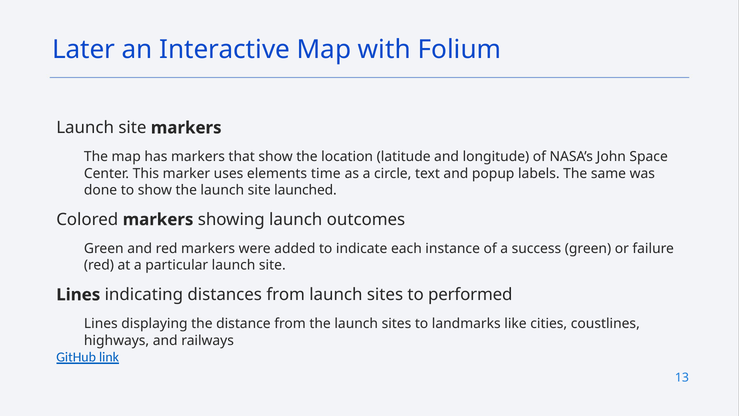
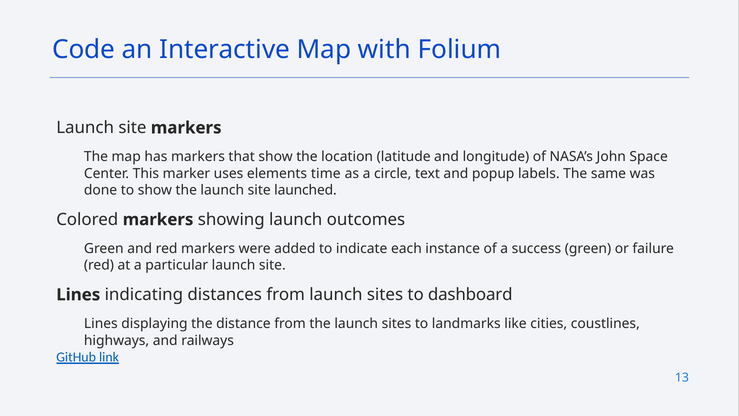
Later: Later -> Code (84, 49)
performed: performed -> dashboard (470, 295)
